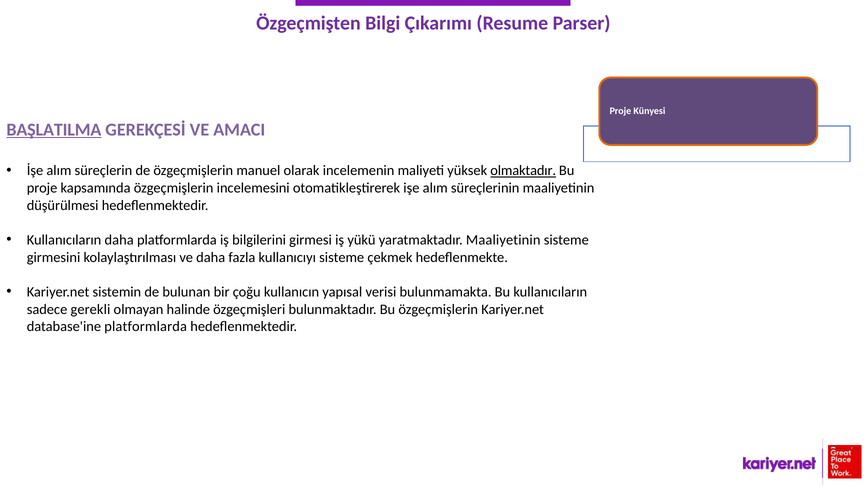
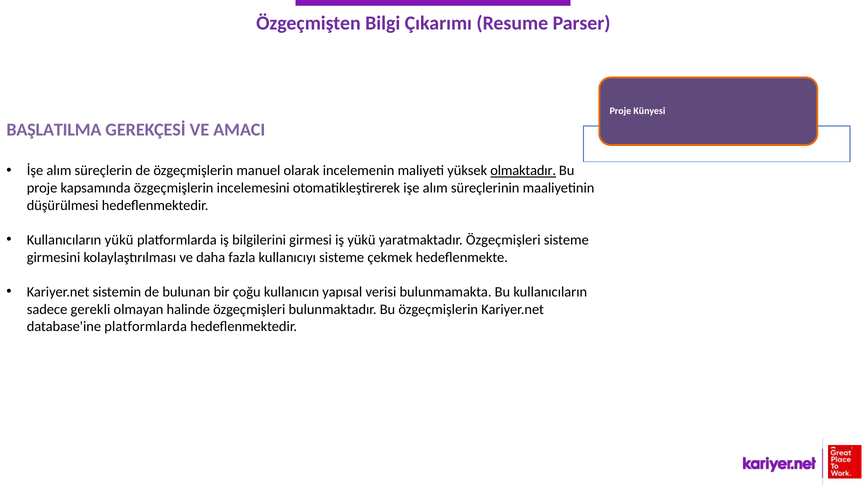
BAŞLATILMA underline: present -> none (54, 130)
Kullanıcıların daha: daha -> yükü (119, 240)
yaratmaktadır Maaliyetinin: Maaliyetinin -> Özgeçmişleri (503, 240)
